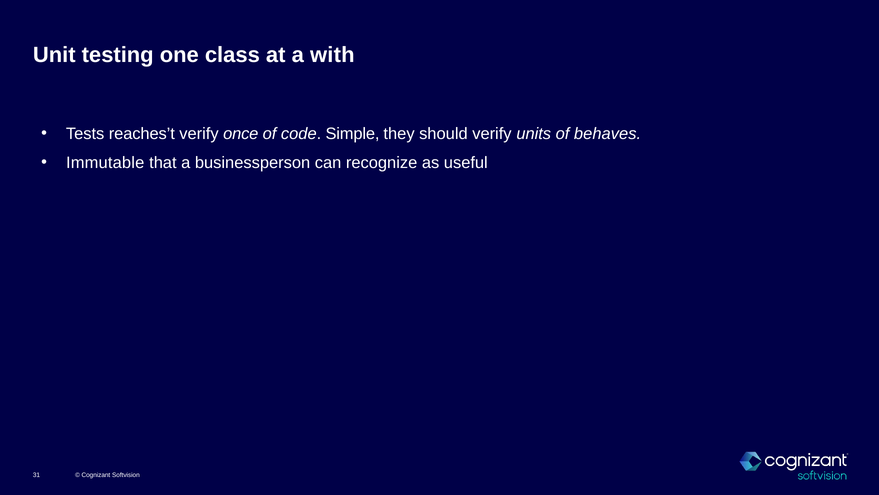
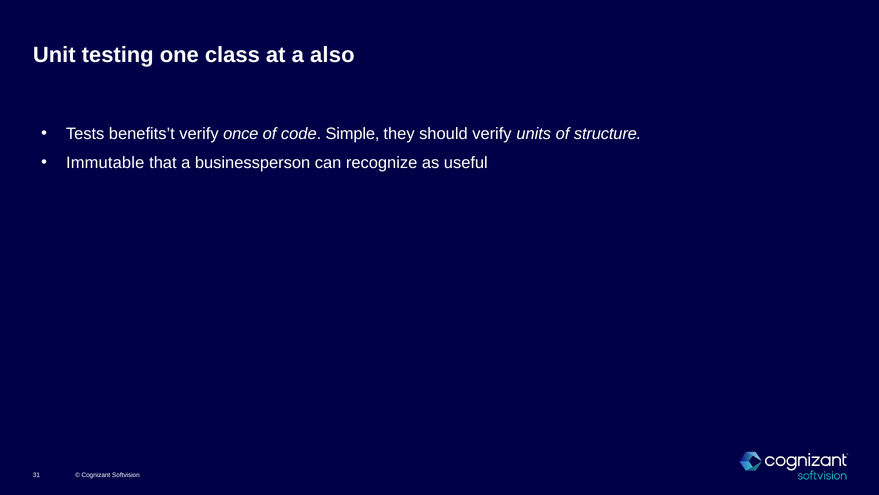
with: with -> also (332, 55)
reaches’t: reaches’t -> benefits’t (142, 134)
behaves: behaves -> structure (608, 134)
